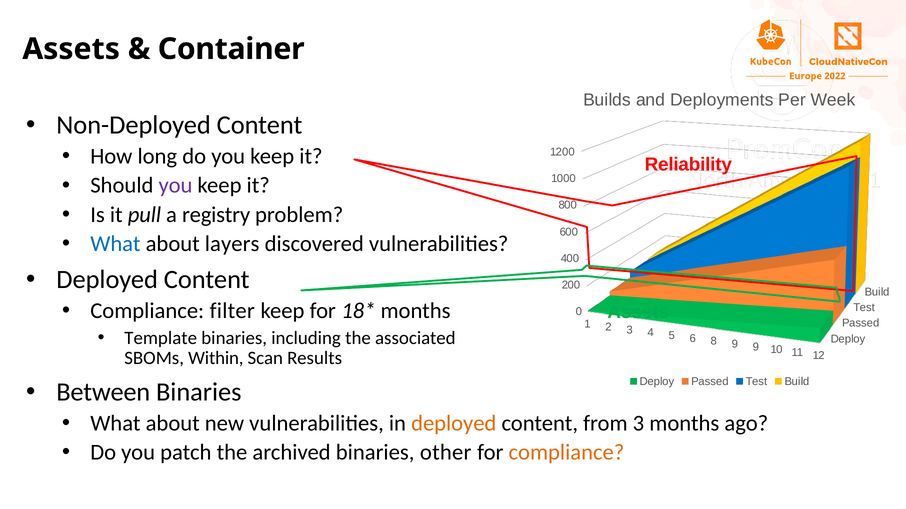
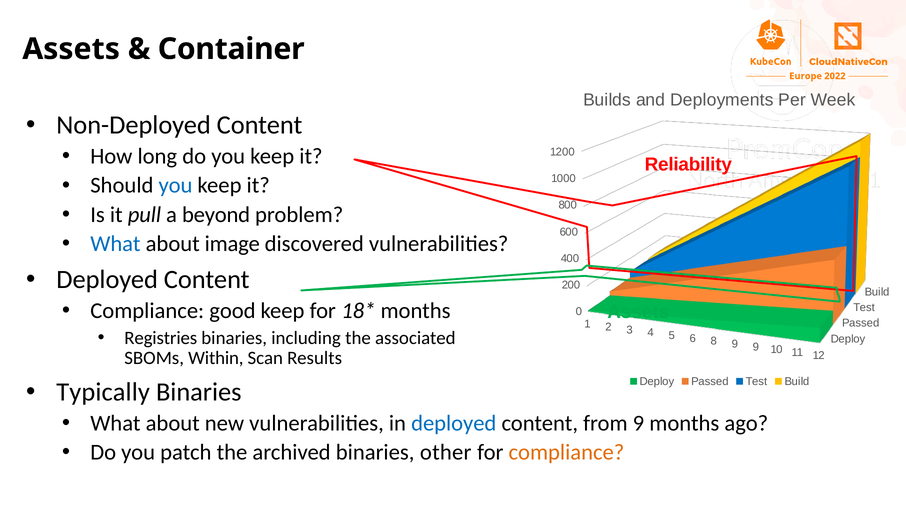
you colour: purple -> blue (176, 186)
registry: registry -> beyond (216, 215)
layers: layers -> image (232, 244)
filter: filter -> good (232, 311)
Template: Template -> Registries (161, 338)
Between: Between -> Typically (103, 392)
deployed colour: orange -> blue (454, 424)
from 3: 3 -> 9 (638, 424)
